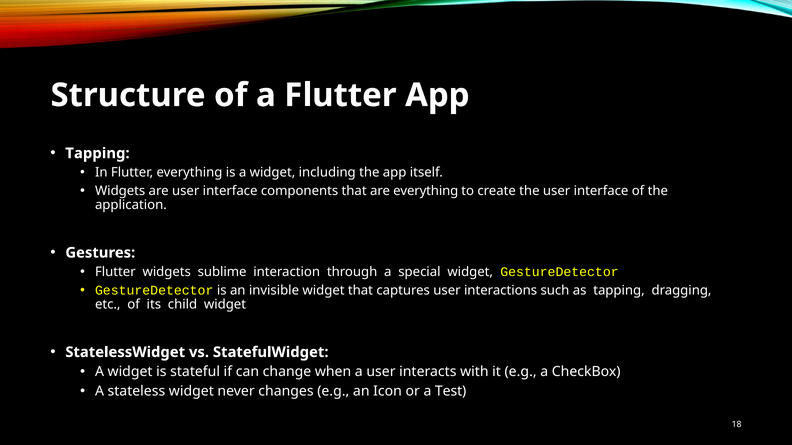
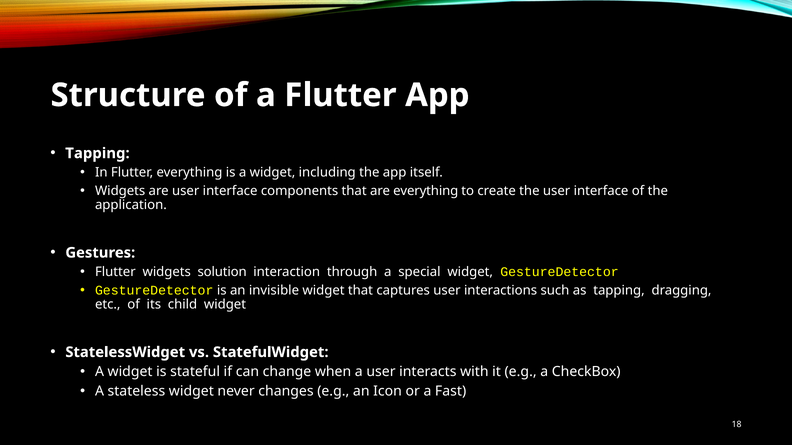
sublime: sublime -> solution (222, 272)
Test: Test -> Fast (451, 391)
